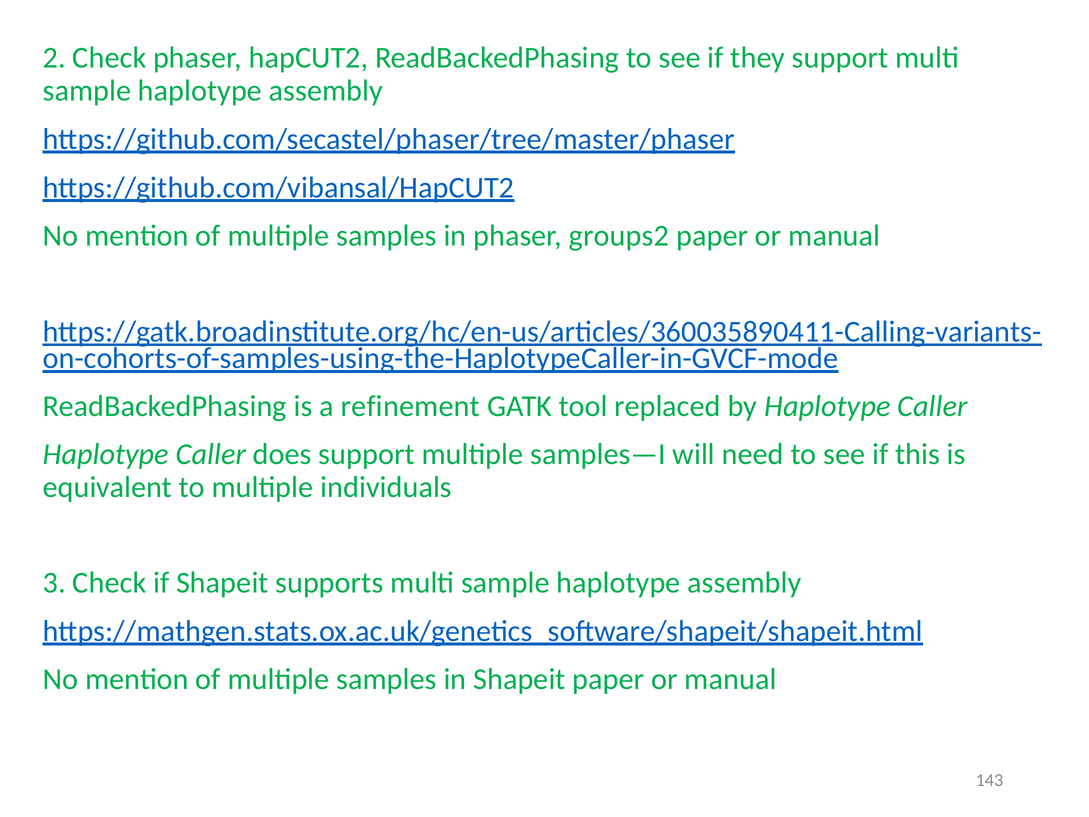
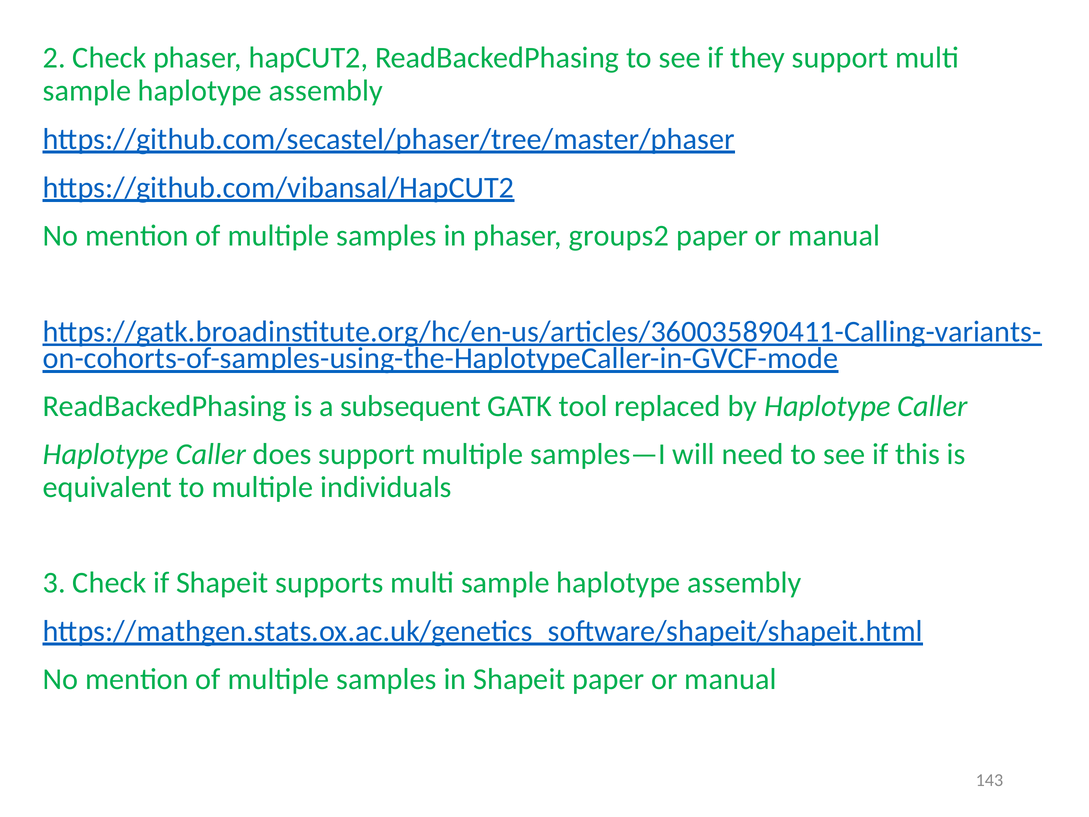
refinement: refinement -> subsequent (411, 406)
